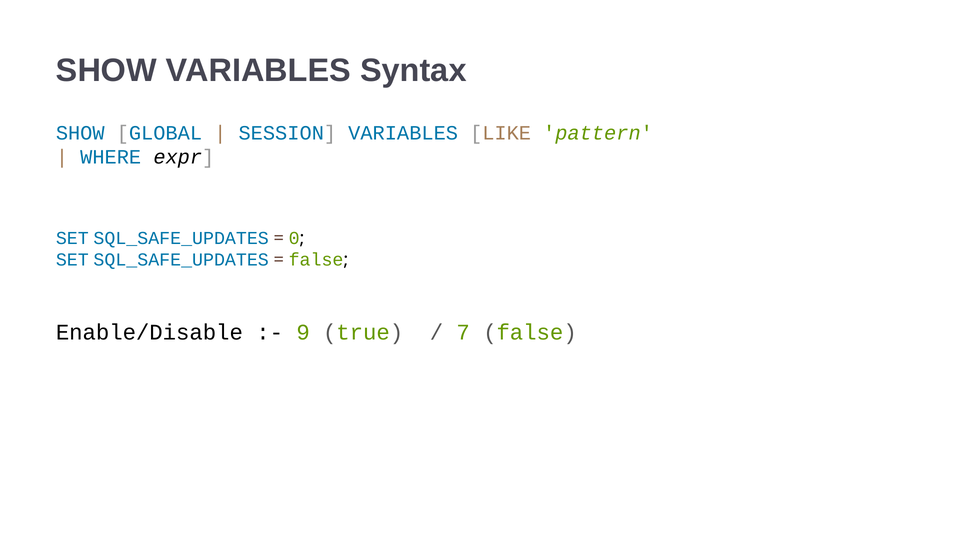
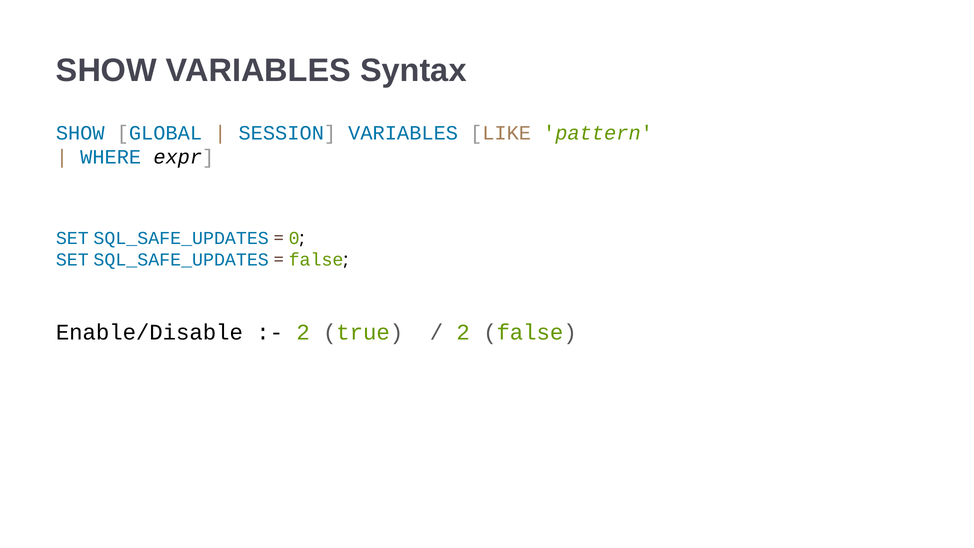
9: 9 -> 2 (303, 332)
7: 7 -> 2 (463, 332)
